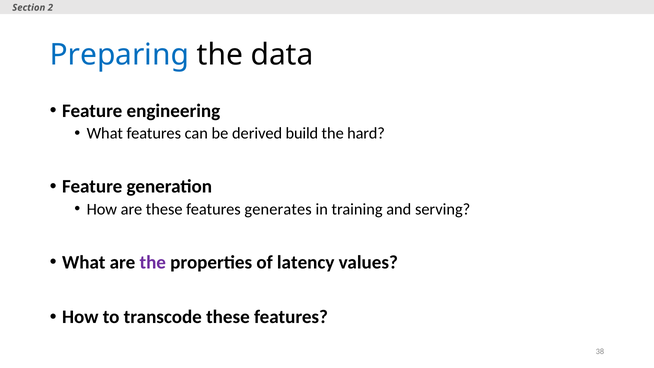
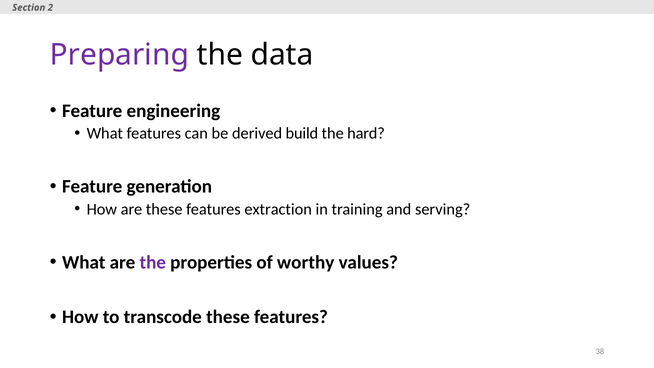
Preparing colour: blue -> purple (119, 55)
generates: generates -> extraction (278, 209)
latency: latency -> worthy (306, 262)
